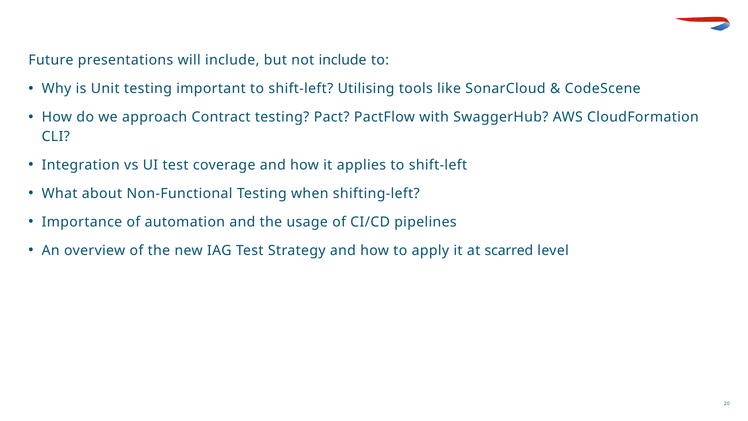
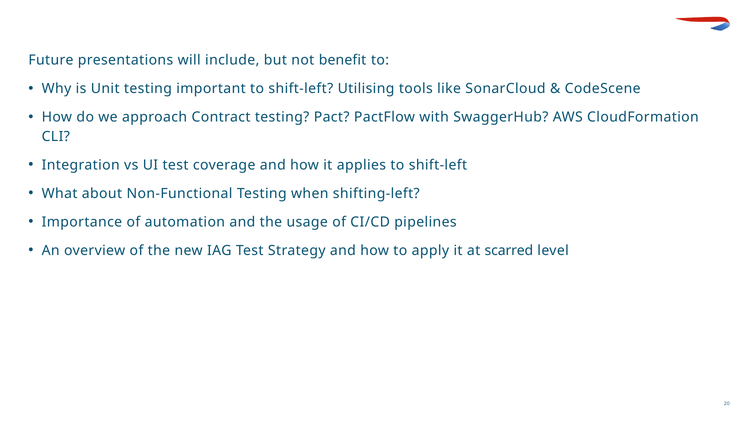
not include: include -> benefit (343, 60)
